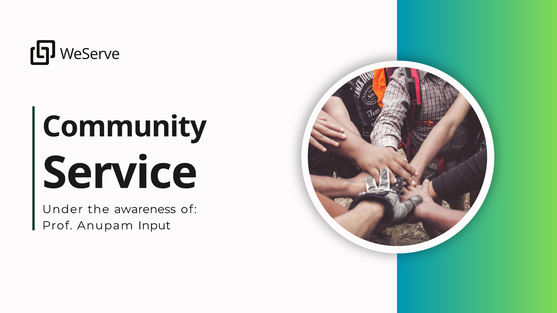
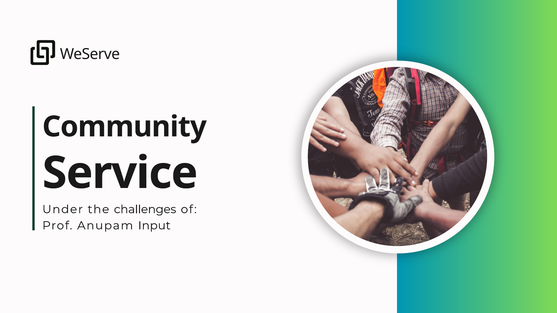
awareness: awareness -> challenges (145, 210)
